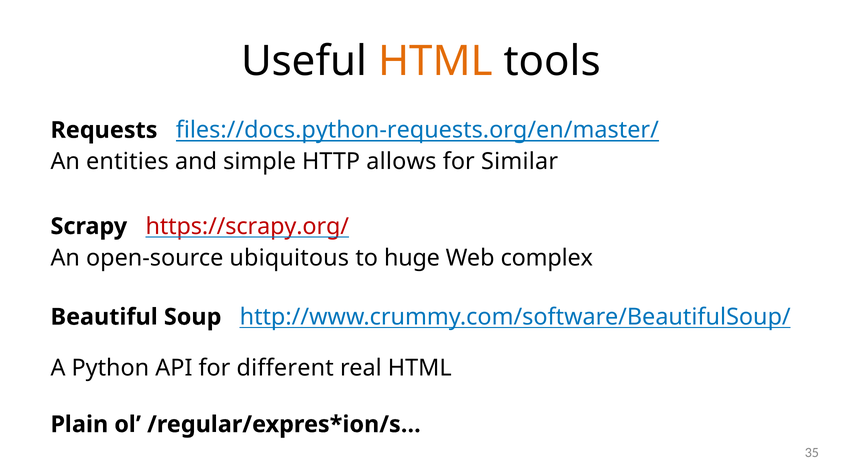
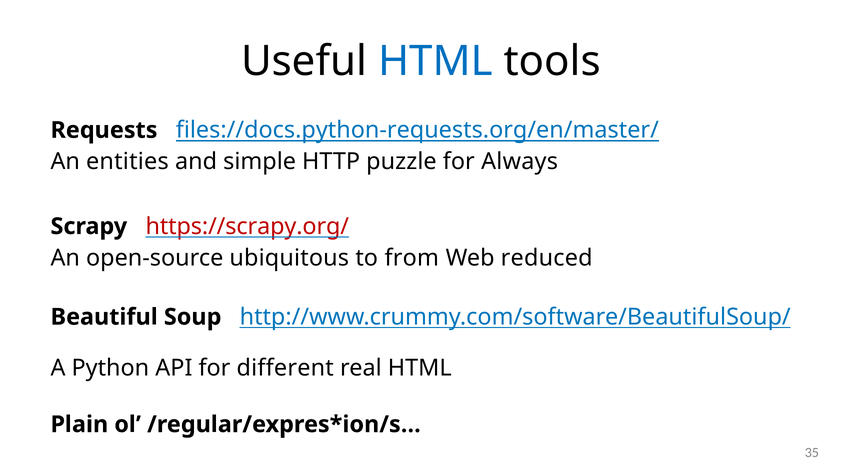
HTML colour: orange -> blue (435, 61)
allows: allows -> puzzle (401, 162)
Similar: Similar -> Always (520, 162)
huge: huge -> from (412, 258)
complex: complex -> reduced (547, 258)
